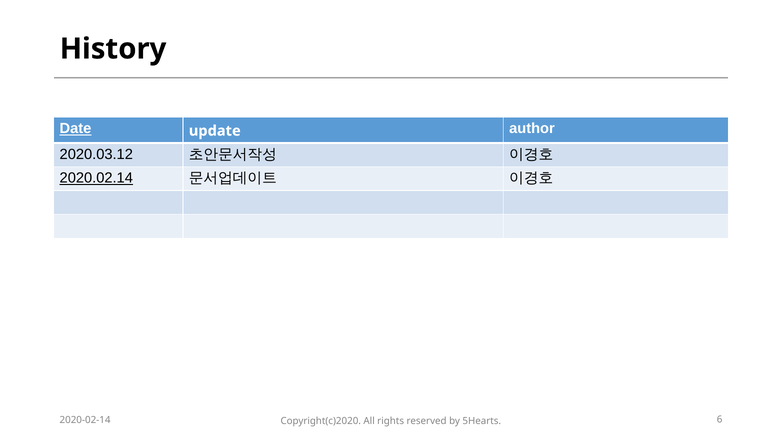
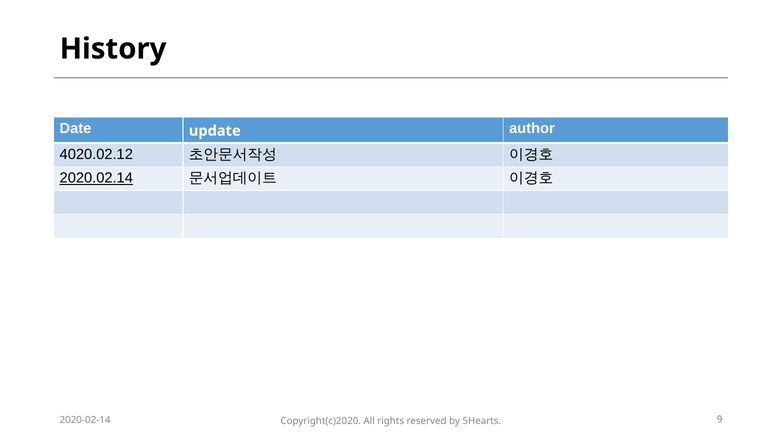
Date underline: present -> none (75, 128)
2020.03.12: 2020.03.12 -> 4020.02.12 (96, 154)
6: 6 -> 9 (720, 419)
